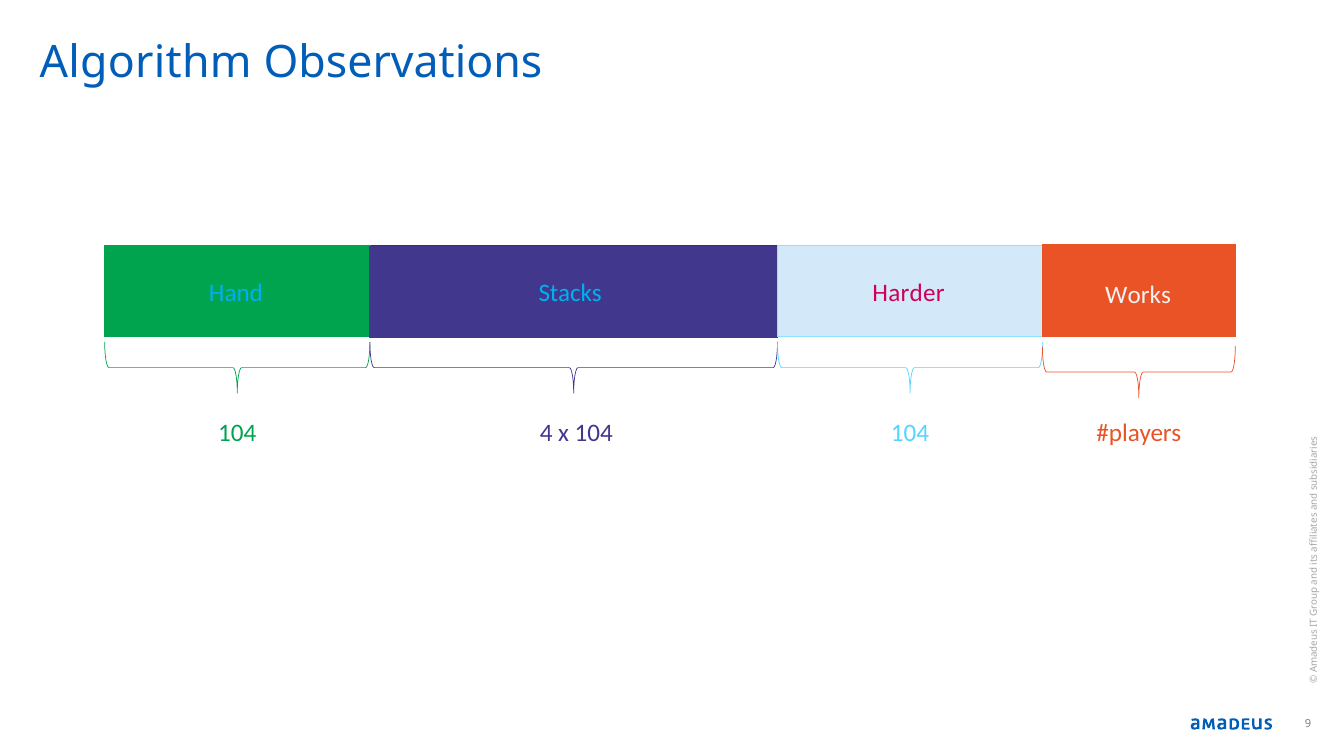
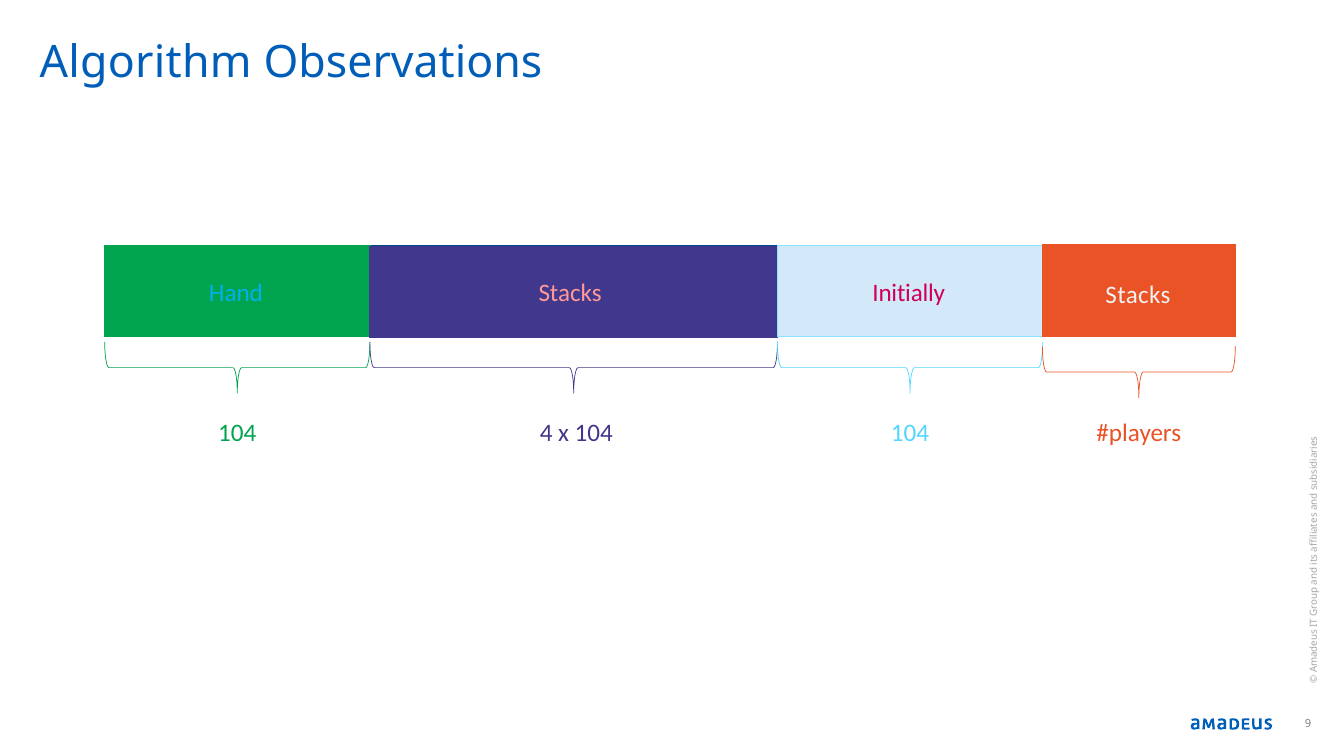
Stacks colour: light blue -> pink (570, 293)
Harder: Harder -> Initially (909, 293)
Works: Works -> Stacks (1138, 295)
